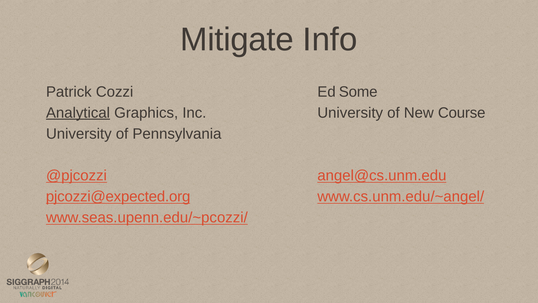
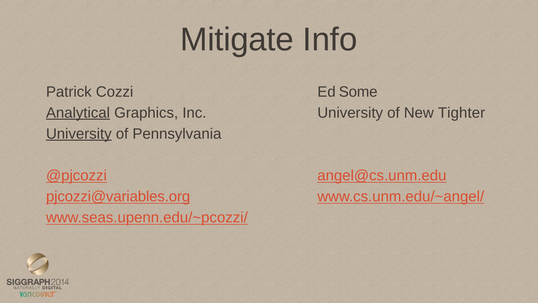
Course: Course -> Tighter (462, 113)
University underline: none -> present (79, 134)
pjcozzi@expected.org: pjcozzi@expected.org -> pjcozzi@variables.org (118, 196)
